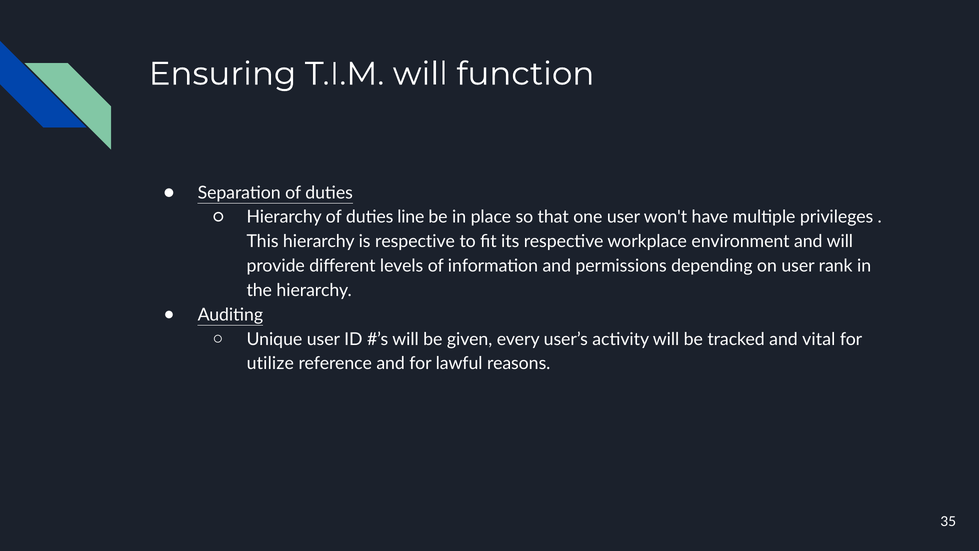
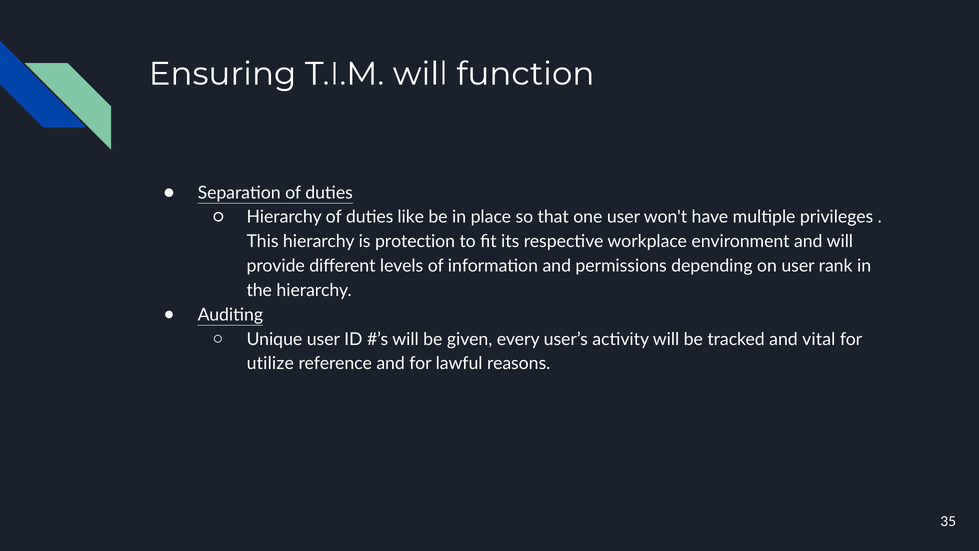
line: line -> like (411, 217)
is respective: respective -> protection (415, 241)
